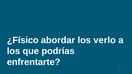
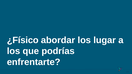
verlo: verlo -> lugar (105, 40)
